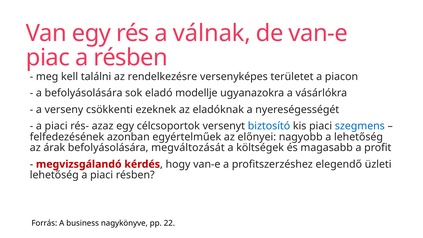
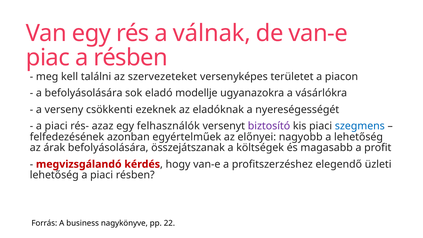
rendelkezésre: rendelkezésre -> szervezeteket (162, 77)
célcsoportok: célcsoportok -> felhasználók (168, 126)
biztosító colour: blue -> purple (269, 126)
megváltozását: megváltozását -> összejátszanak (188, 148)
